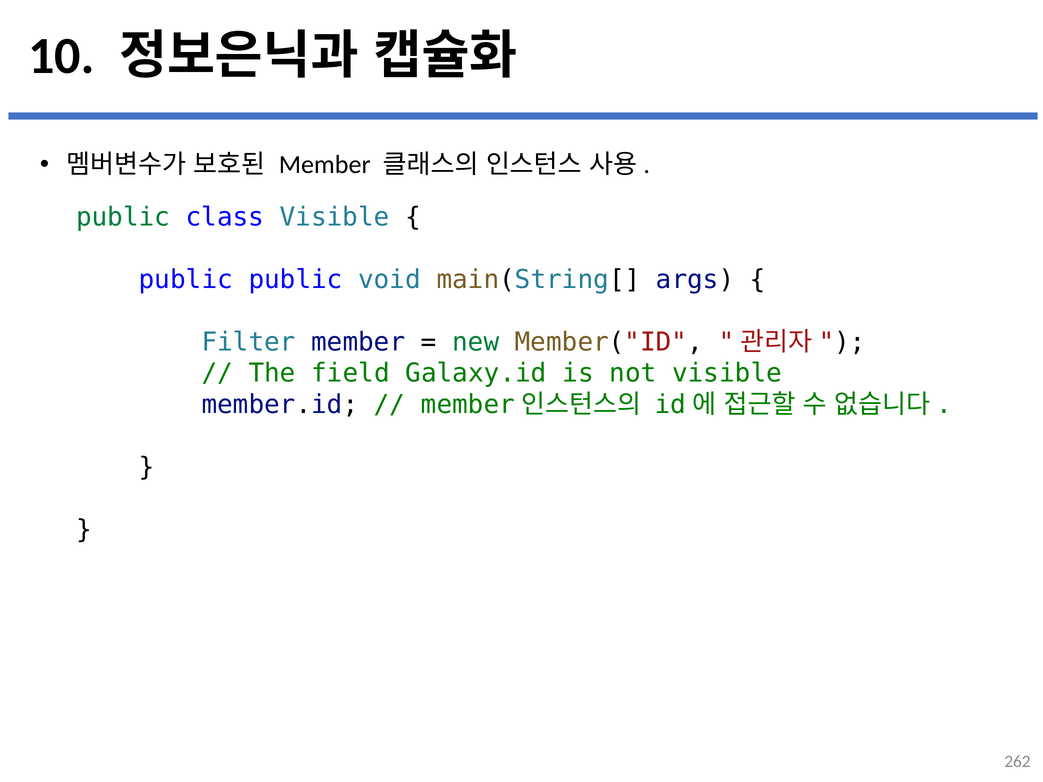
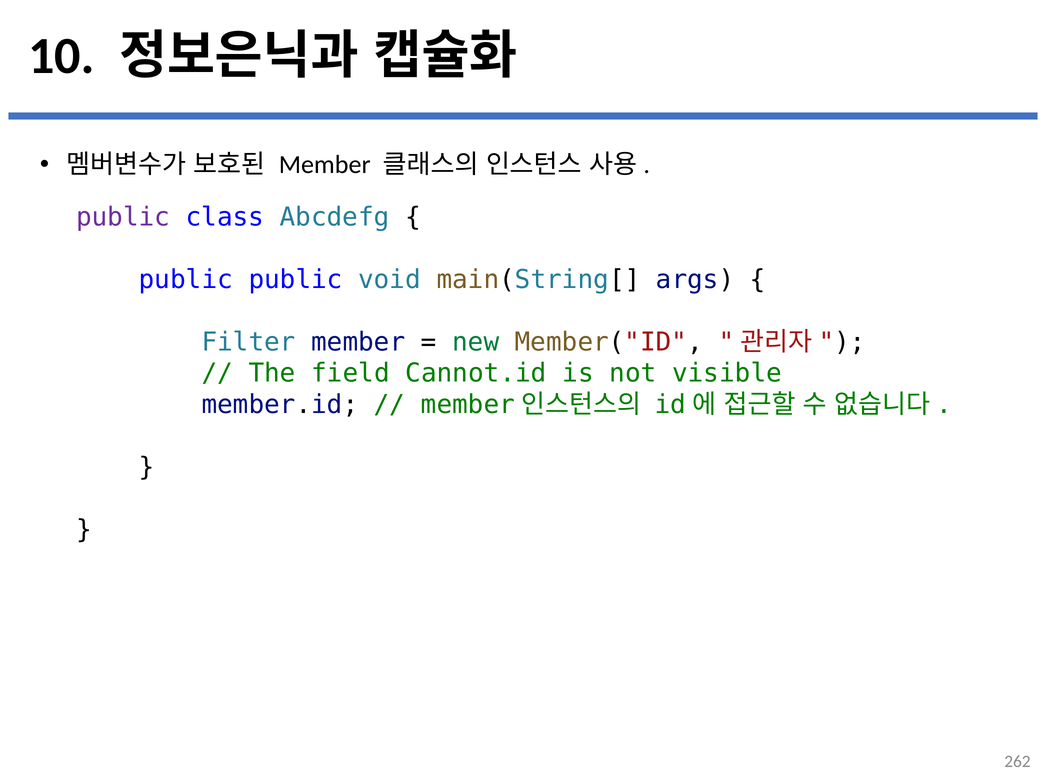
public colour: green -> purple (123, 217)
class Visible: Visible -> Abcdefg (335, 217)
Galaxy.id: Galaxy.id -> Cannot.id (476, 373)
